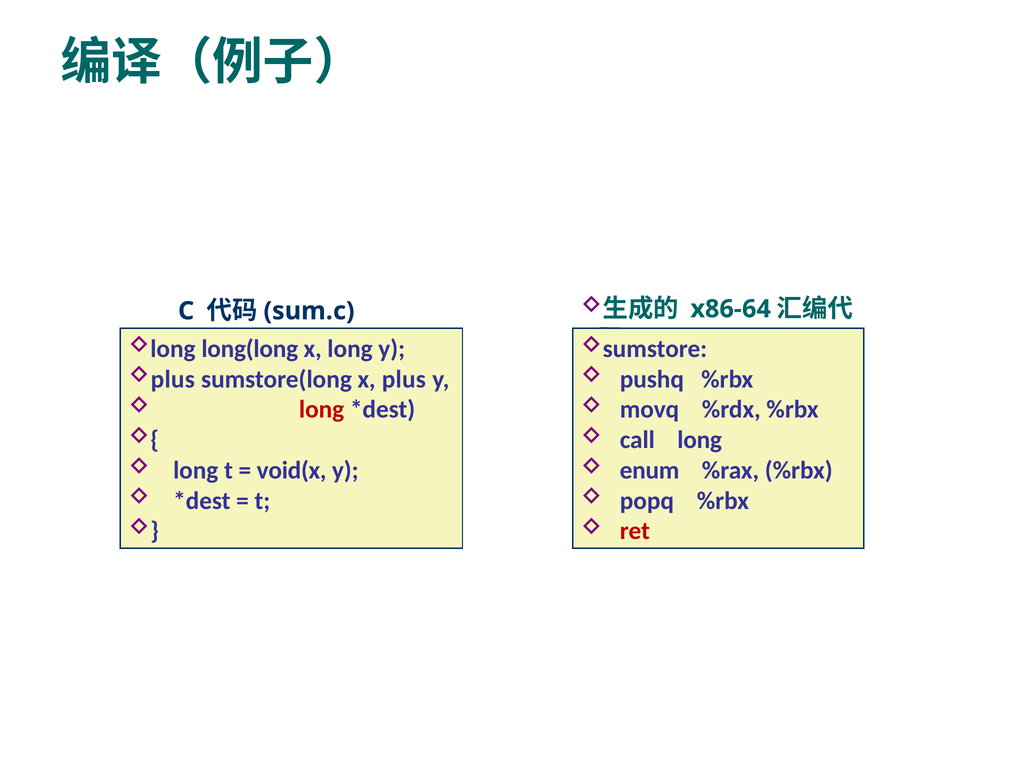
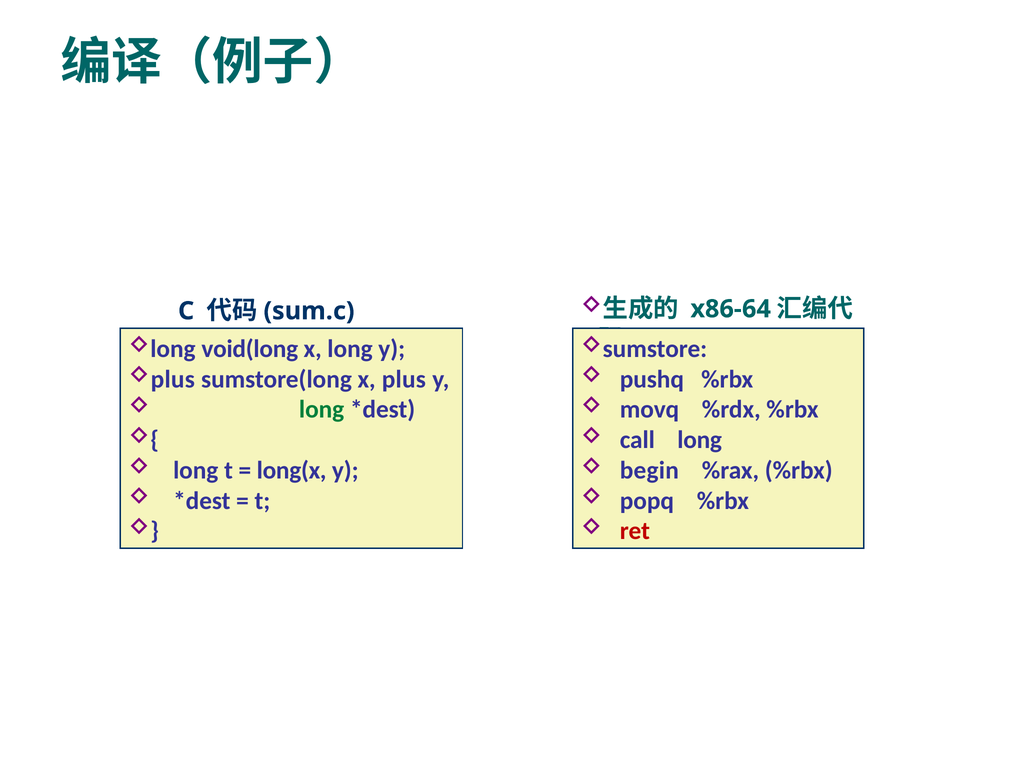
long(long: long(long -> void(long (250, 349)
long colour: red -> green (322, 410)
void(x: void(x -> long(x (292, 470)
enum: enum -> begin (649, 470)
